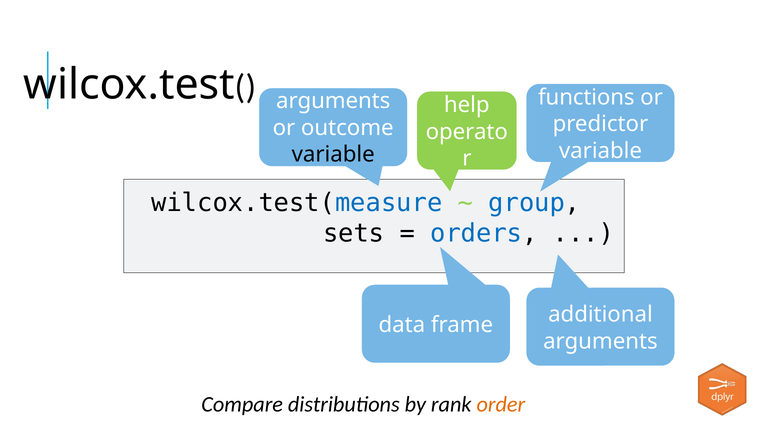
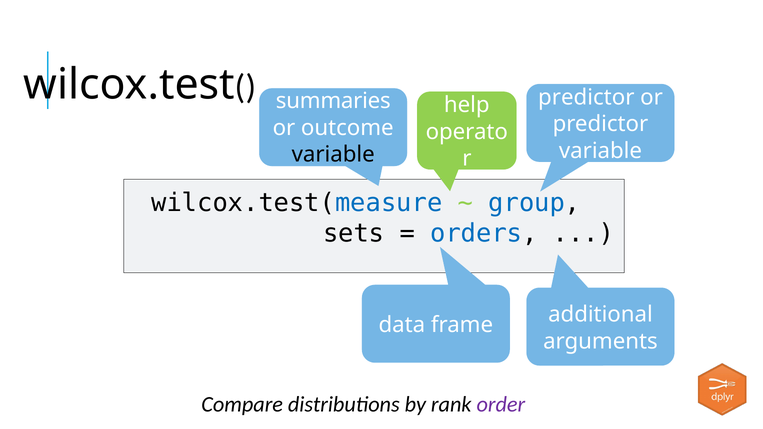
functions: functions -> predictor (586, 97)
arguments: arguments -> summaries (333, 101)
order colour: orange -> purple (501, 405)
